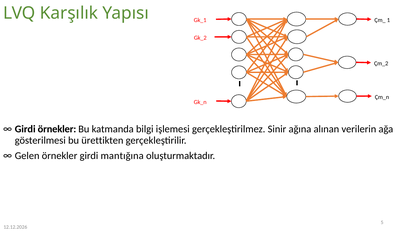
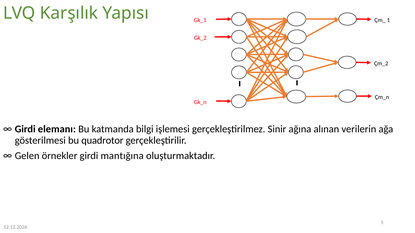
Girdi örnekler: örnekler -> elemanı (57, 129)
ürettikten: ürettikten -> quadrotor (102, 141)
